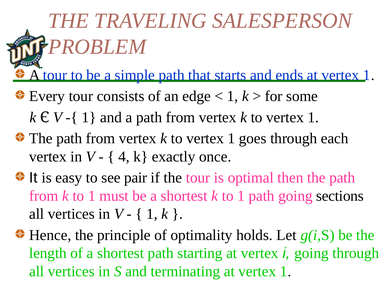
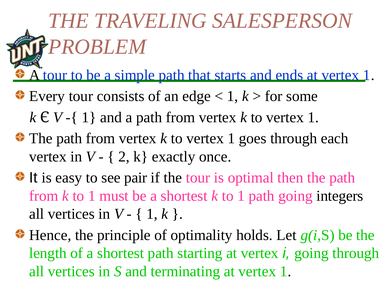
4: 4 -> 2 (124, 157)
sections: sections -> integers (340, 196)
